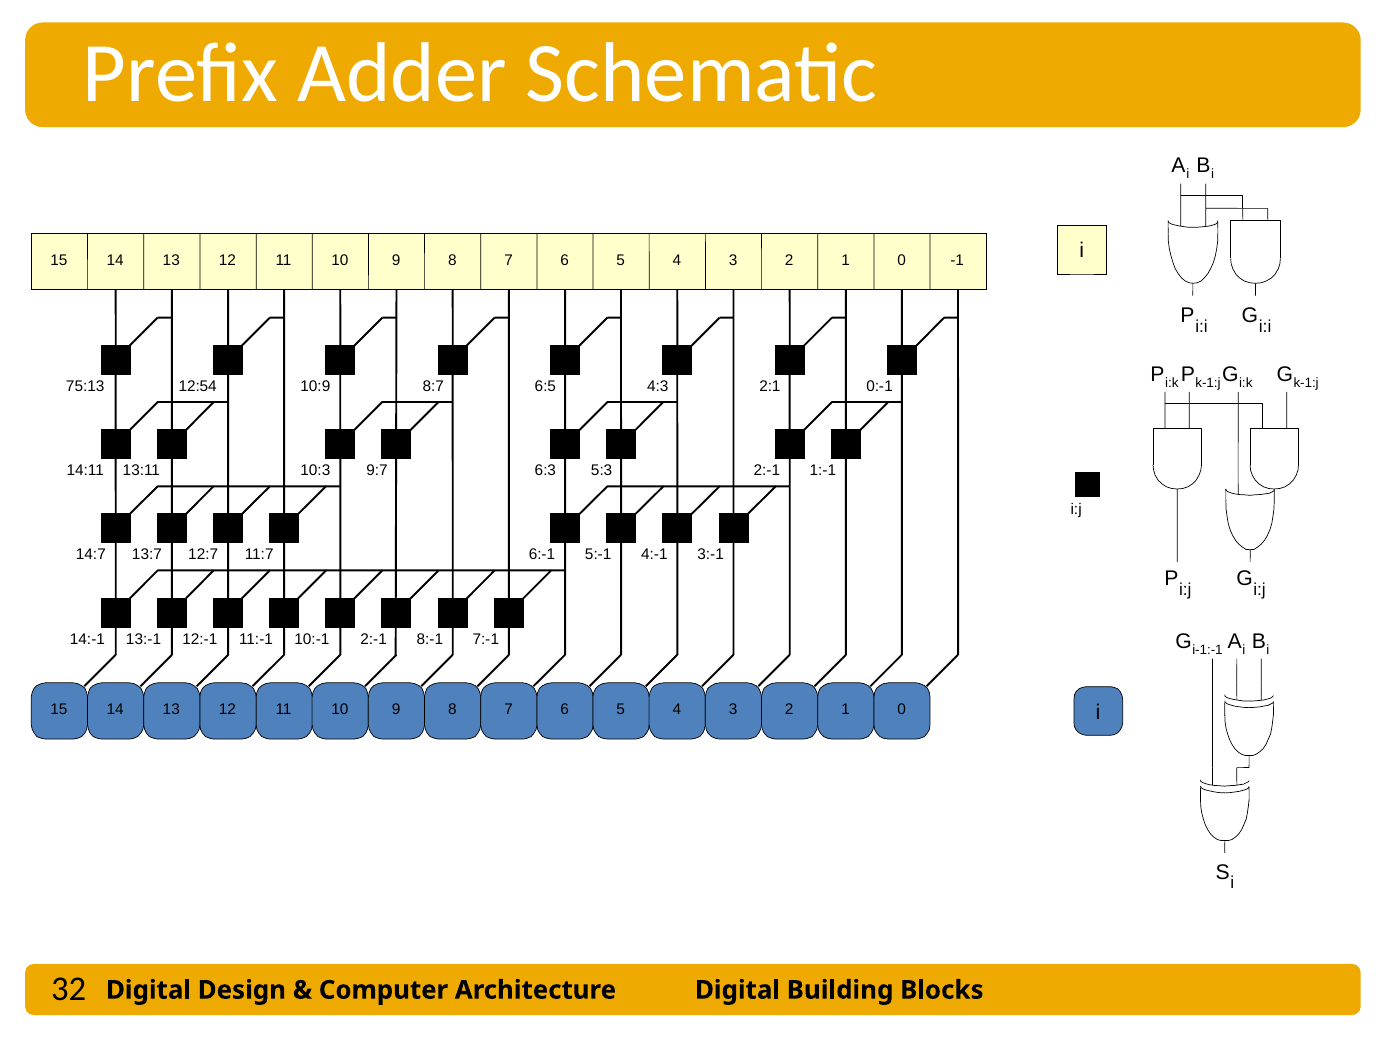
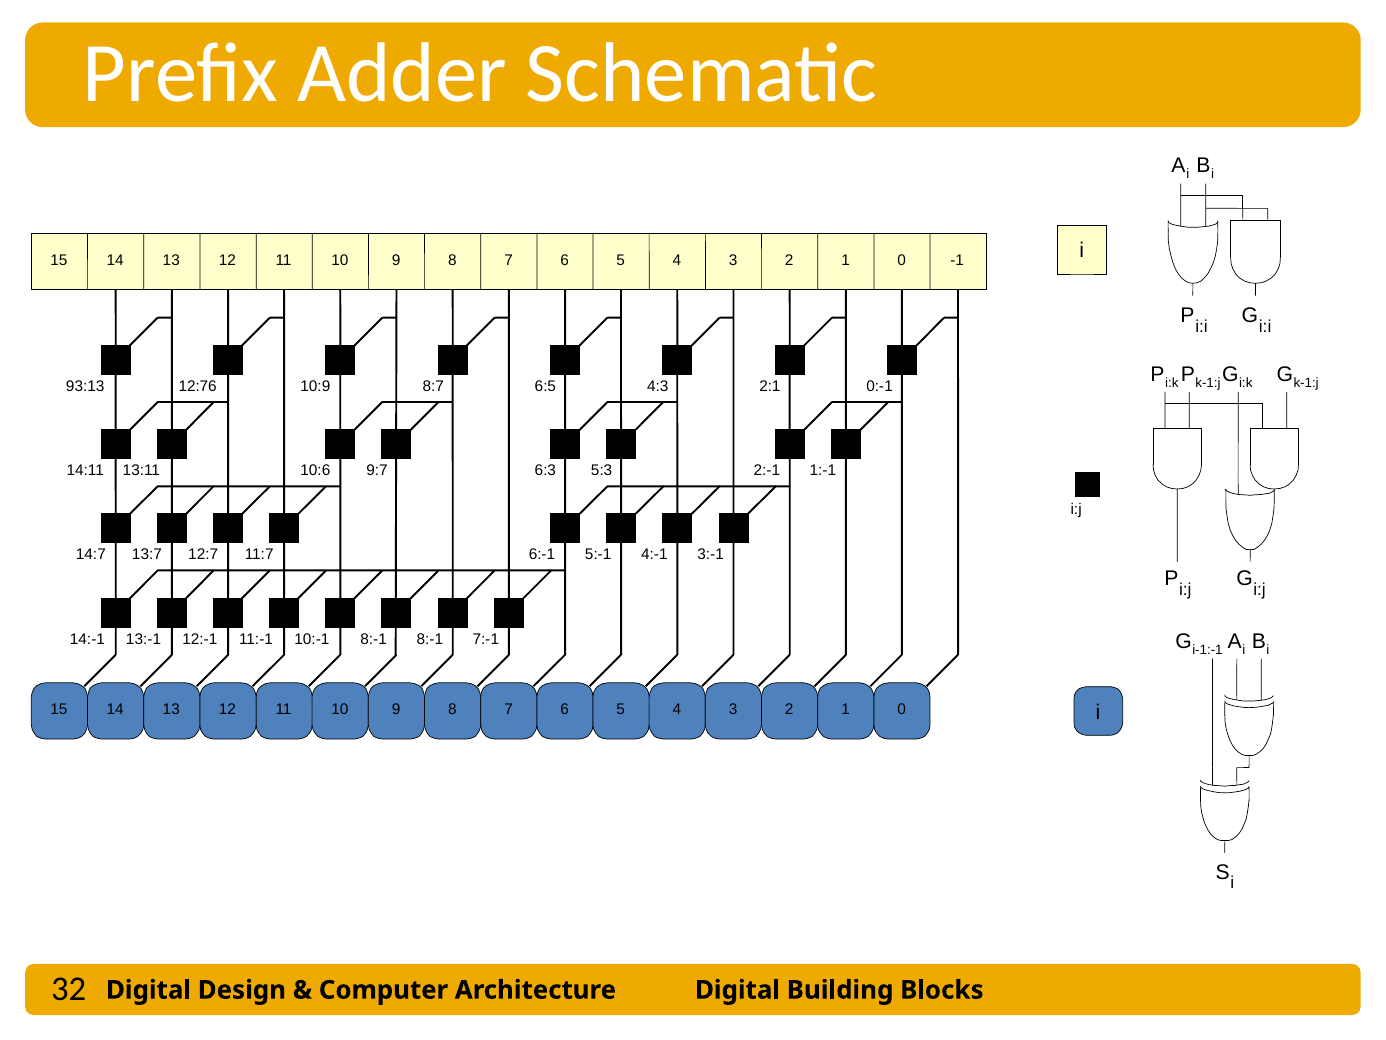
75:13: 75:13 -> 93:13 (85, 386)
12:54: 12:54 -> 12:76 (198, 386)
10:3: 10:3 -> 10:6 (315, 471)
2:-1: 2:-1 -> 8:-1 (374, 639)
